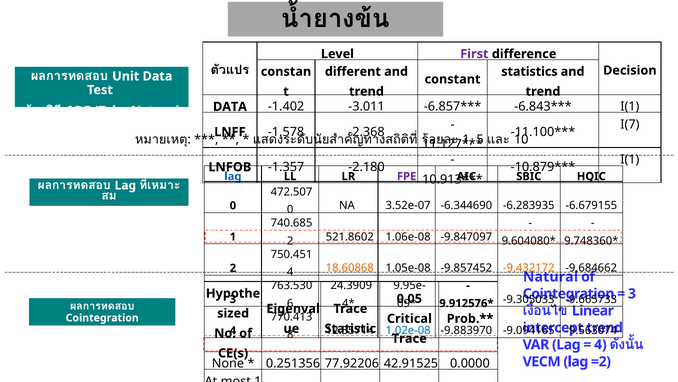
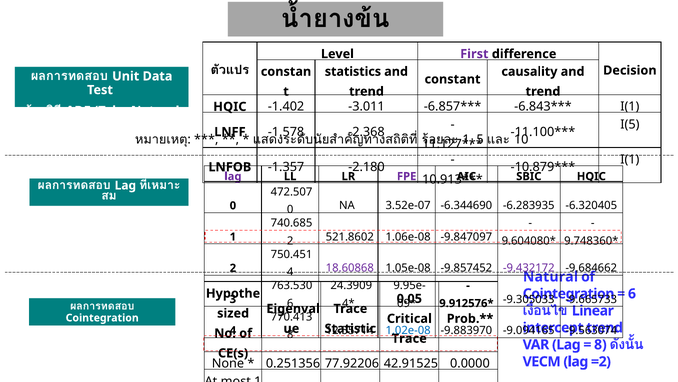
different: different -> statistics (353, 71)
statistics: statistics -> causality (529, 71)
DATA: DATA -> HQIC (230, 107)
I(7: I(7 -> I(5 (630, 124)
lag colour: blue -> purple (233, 176)
-6.679155: -6.679155 -> -6.320405 (591, 205)
18.60868 colour: orange -> purple (350, 268)
-9.432172 colour: orange -> purple (529, 268)
3: 3 -> 6 (632, 293)
4: 4 -> 8 (600, 344)
